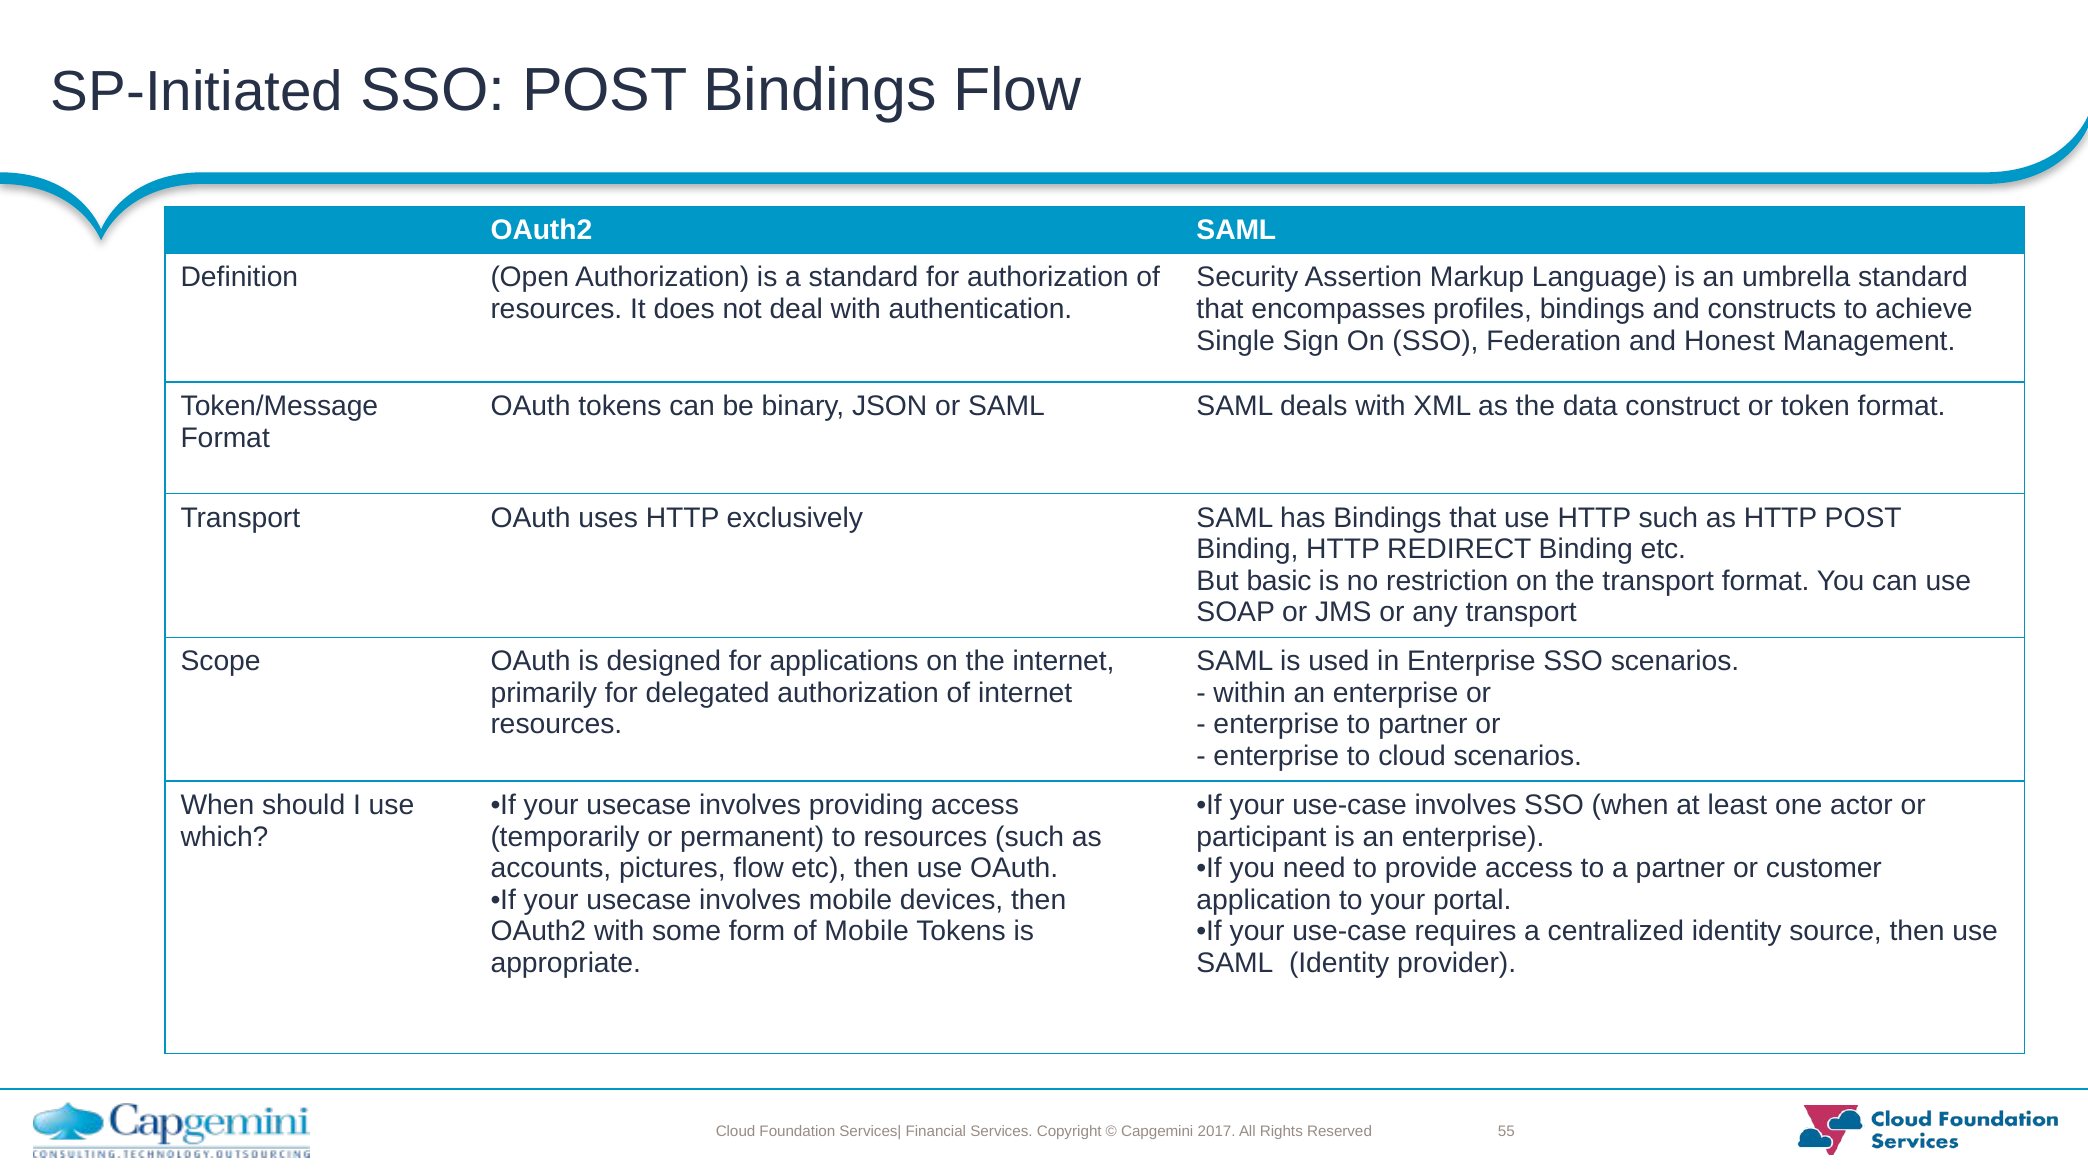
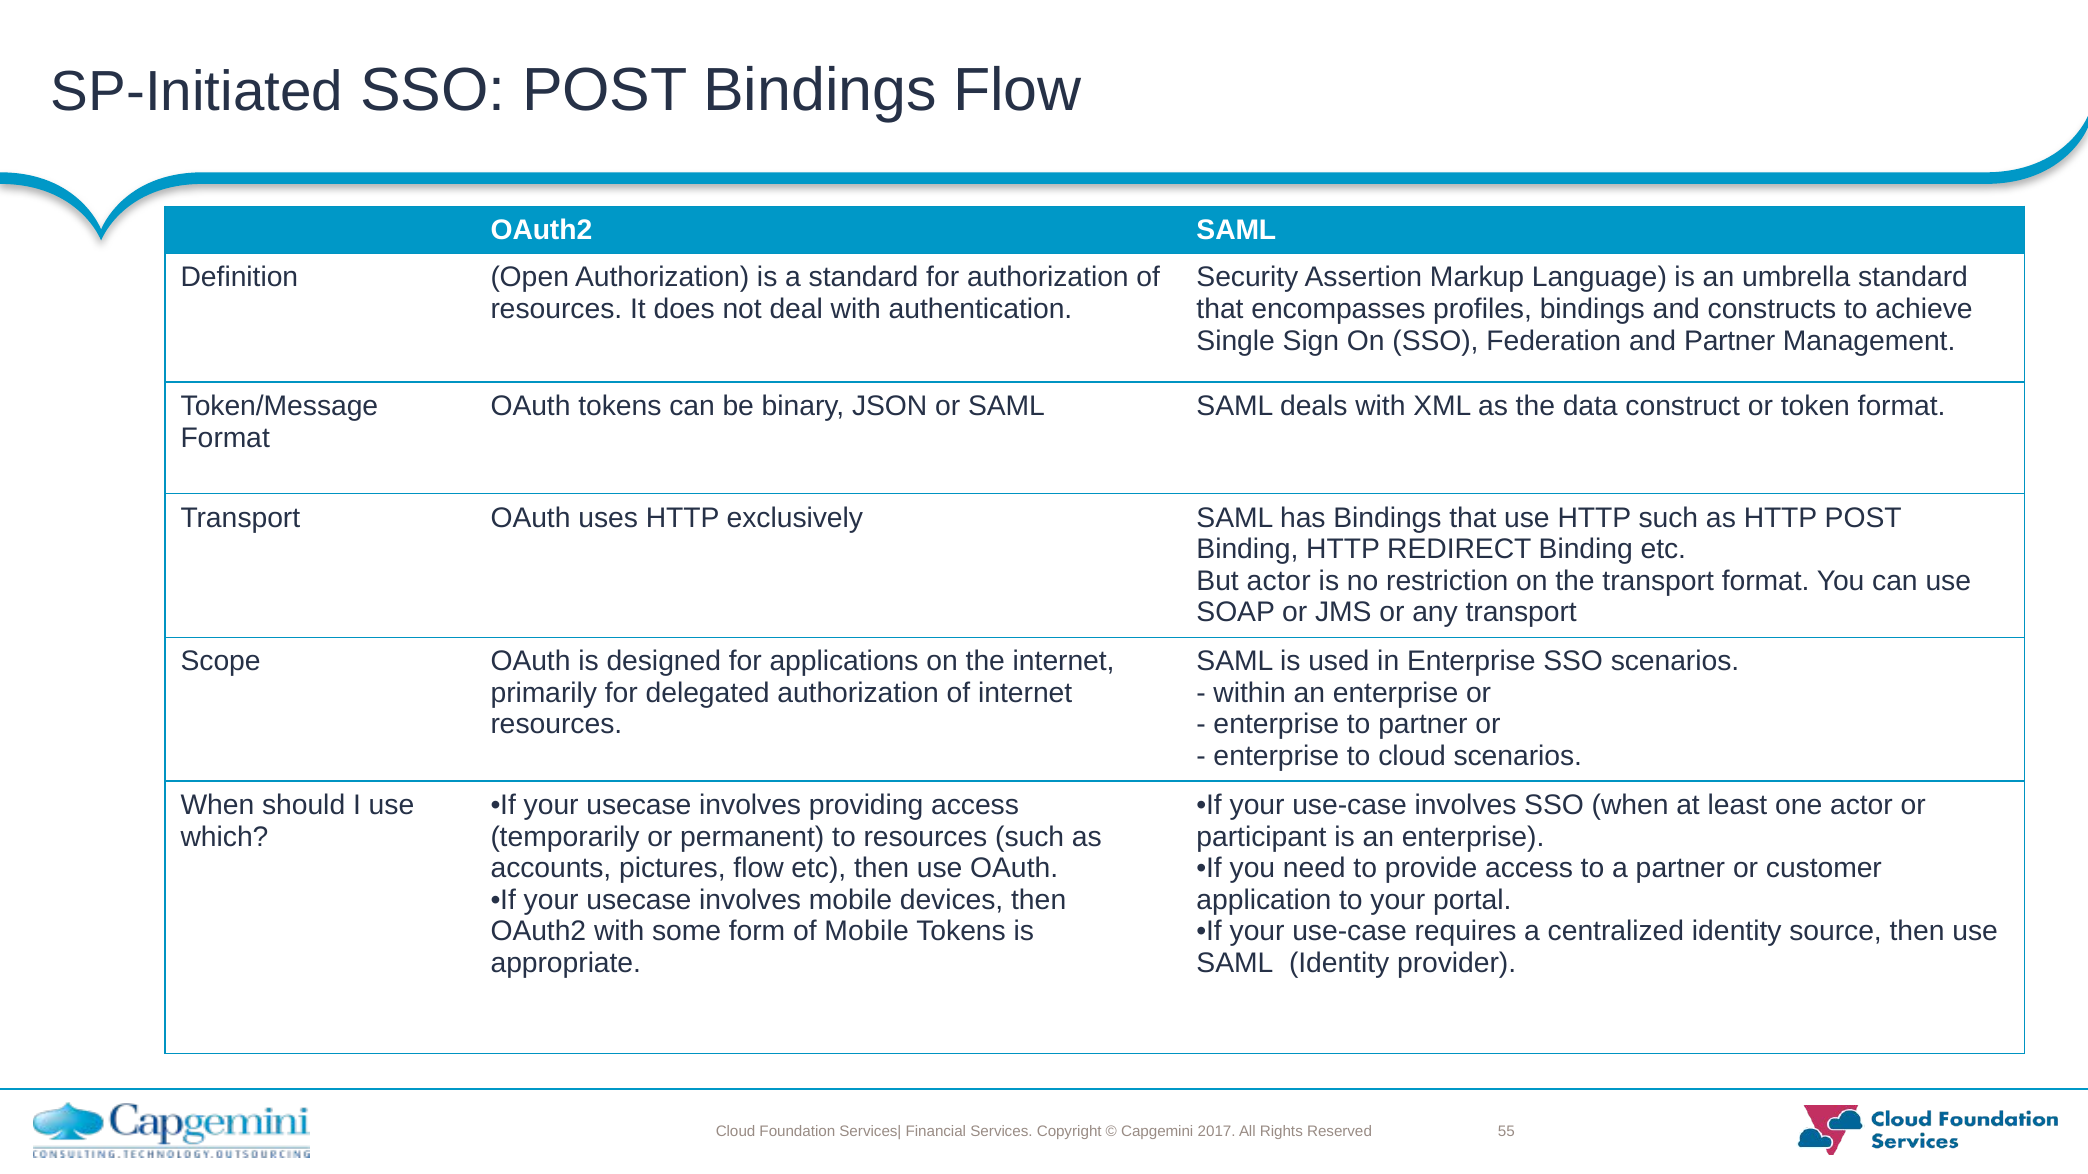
and Honest: Honest -> Partner (1730, 341)
But basic: basic -> actor (1279, 581)
